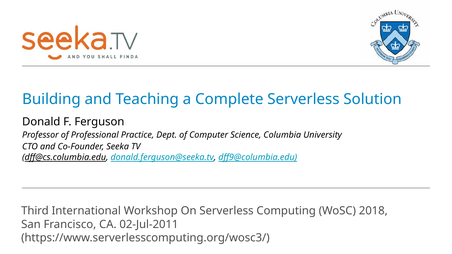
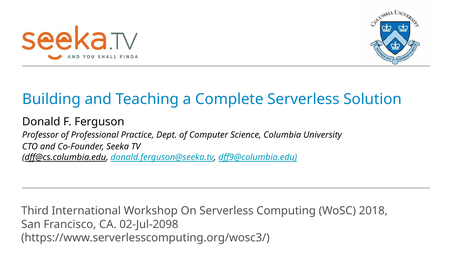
02-Jul-2011: 02-Jul-2011 -> 02-Jul-2098 (149, 225)
